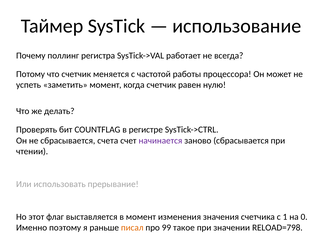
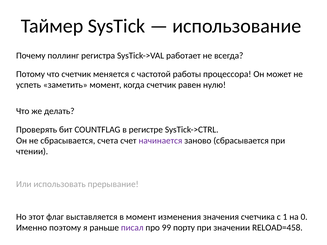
писал colour: orange -> purple (132, 228)
такое: такое -> порту (184, 228)
RELOAD=798: RELOAD=798 -> RELOAD=458 (277, 228)
